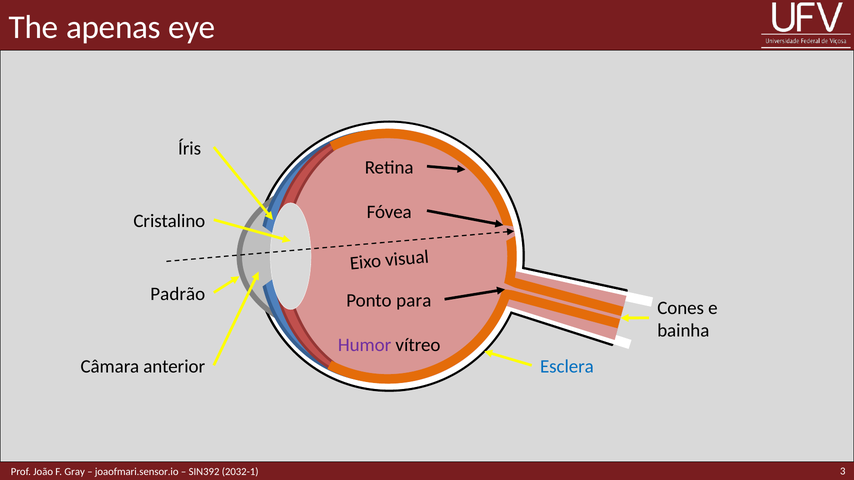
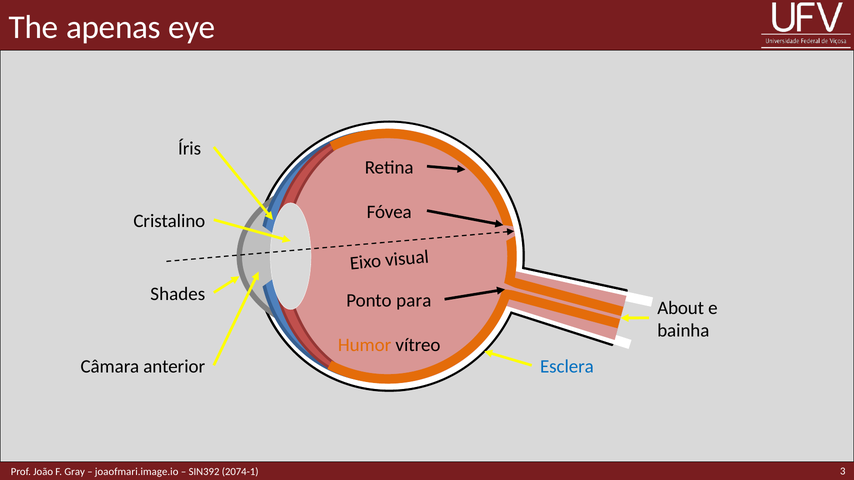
Padrão: Padrão -> Shades (178, 294)
Cones: Cones -> About (681, 308)
Humor colour: purple -> orange (365, 345)
joaofmari.sensor.io: joaofmari.sensor.io -> joaofmari.image.io (137, 472)
2032-1: 2032-1 -> 2074-1 (240, 472)
